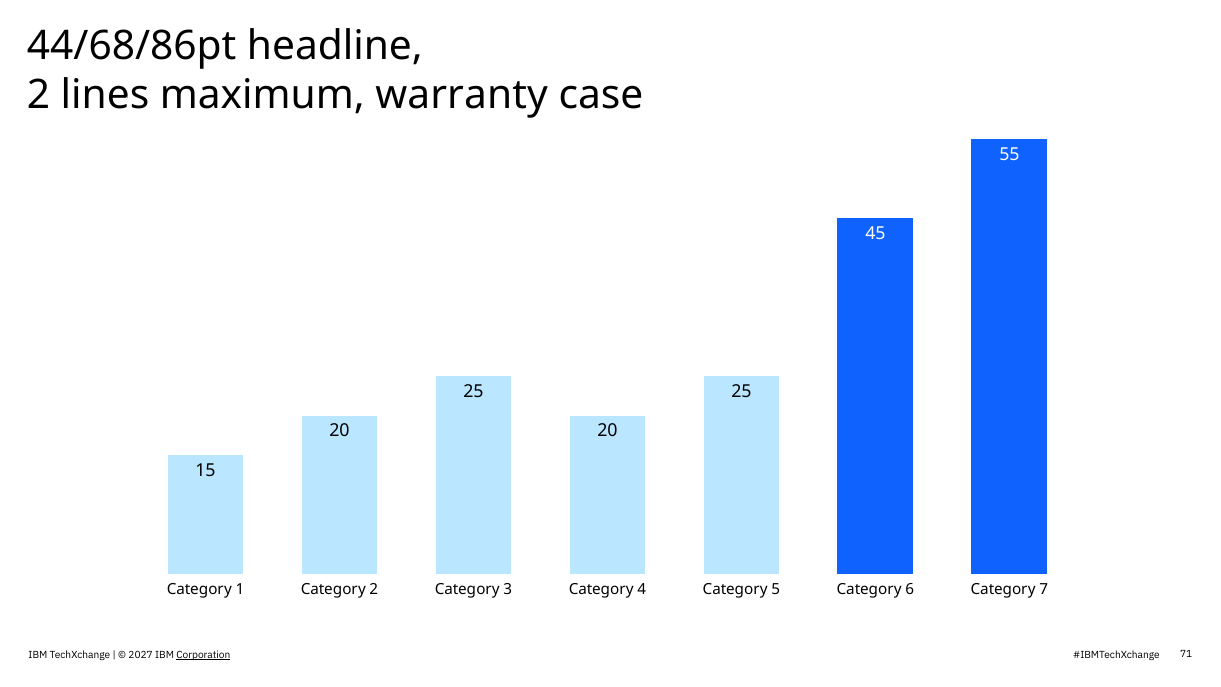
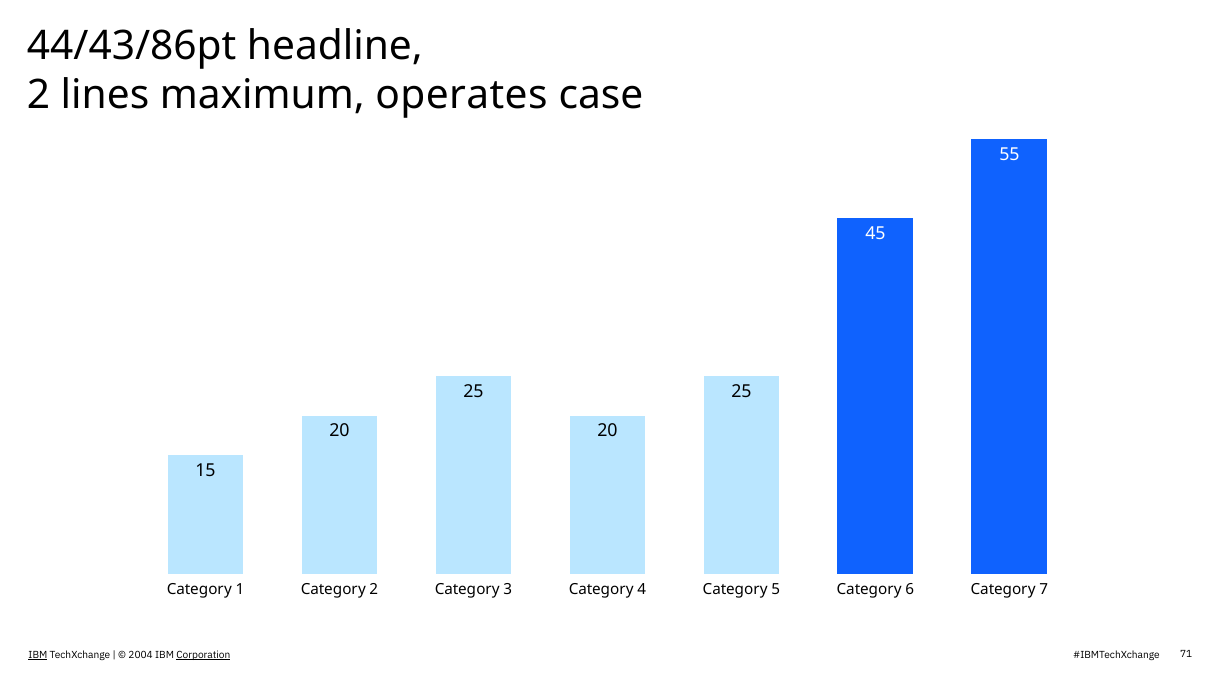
44/68/86pt: 44/68/86pt -> 44/43/86pt (132, 46)
warranty: warranty -> operates (461, 95)
IBM underline: none -> present (38, 655)
2027: 2027 -> 2004 (141, 655)
